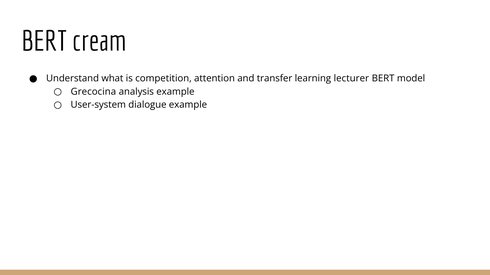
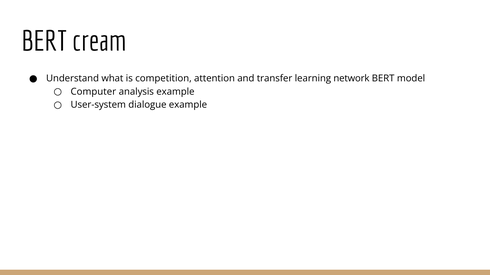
lecturer: lecturer -> network (351, 79)
Grecocina: Grecocina -> Computer (93, 92)
